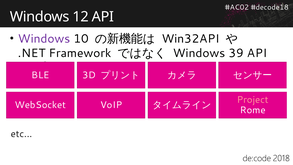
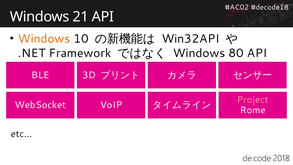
12: 12 -> 21 (81, 17)
Windows colour: purple -> orange (44, 39)
39: 39 -> 80 (236, 53)
